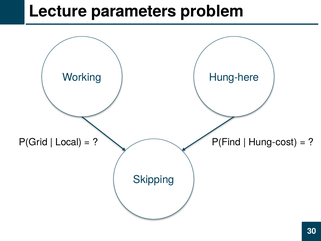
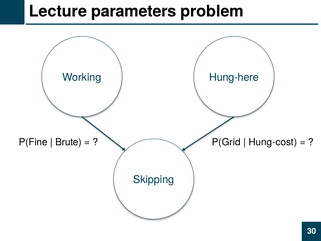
P(Grid: P(Grid -> P(Fine (33, 142)
Local: Local -> Brute (69, 142)
P(Find: P(Find -> P(Grid (226, 142)
